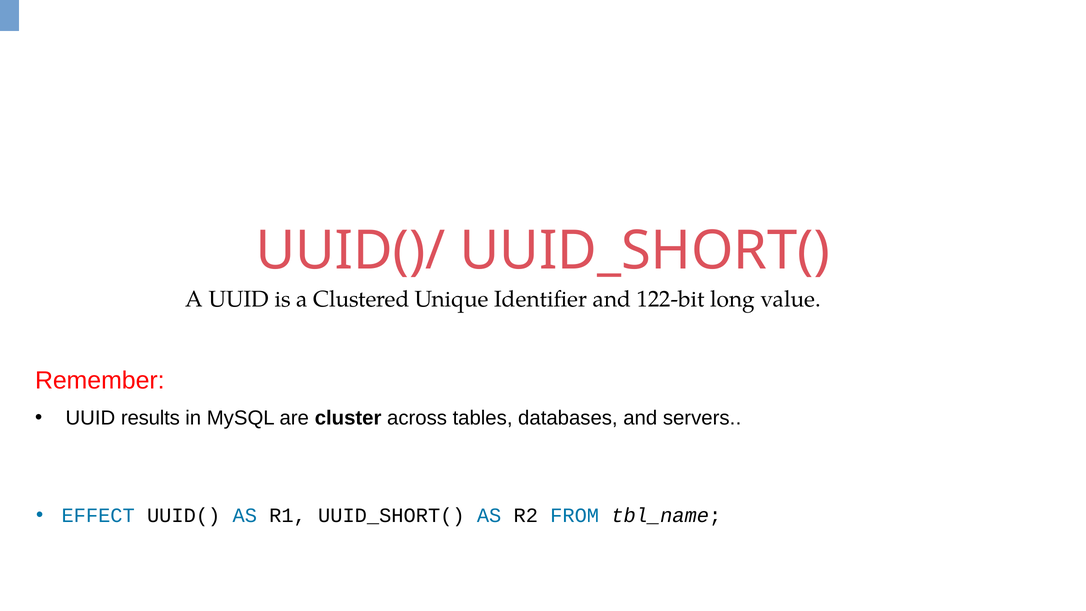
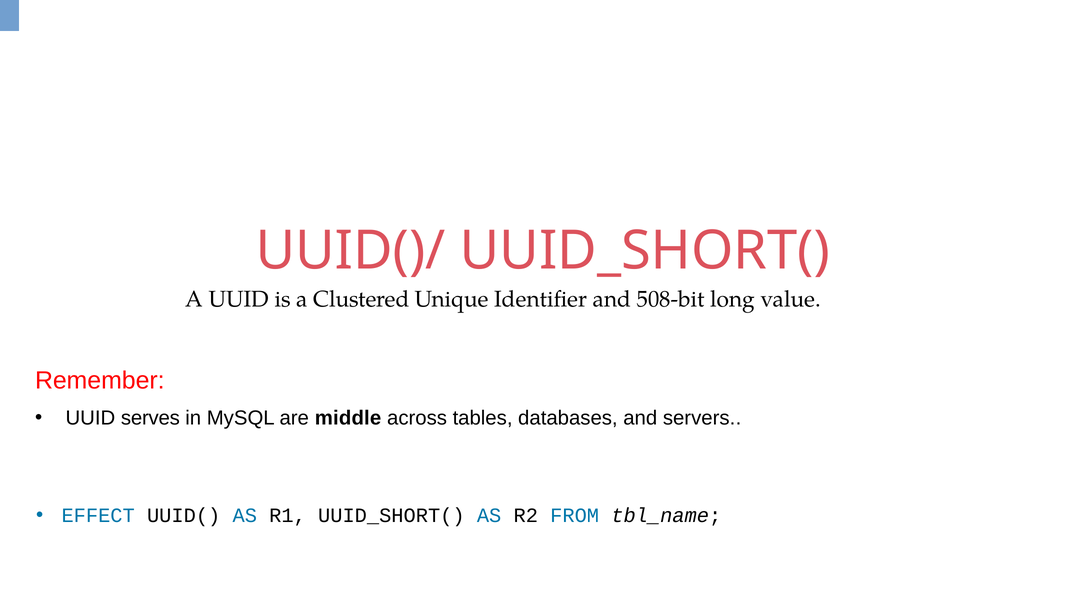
122-bit: 122-bit -> 508-bit (671, 299)
results: results -> serves (150, 418)
cluster: cluster -> middle (348, 418)
